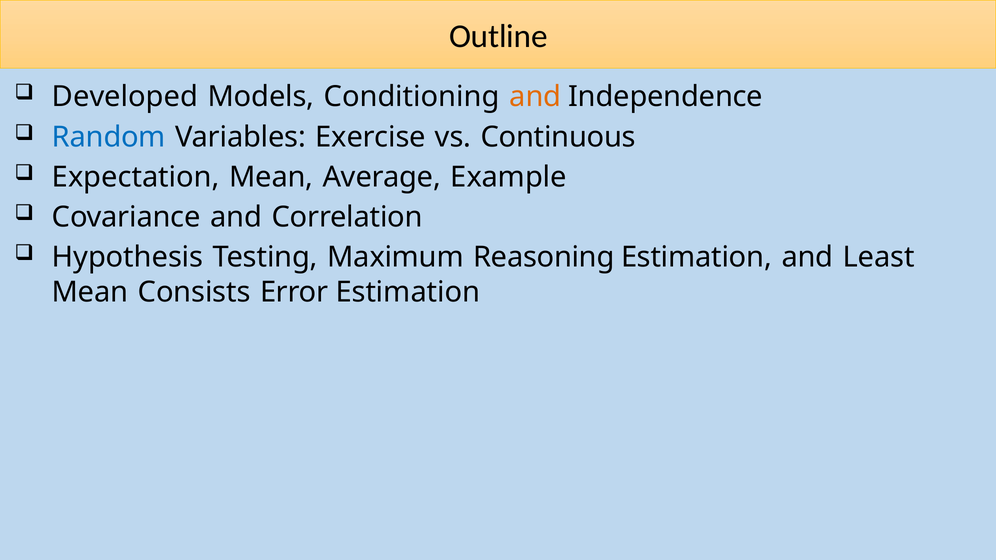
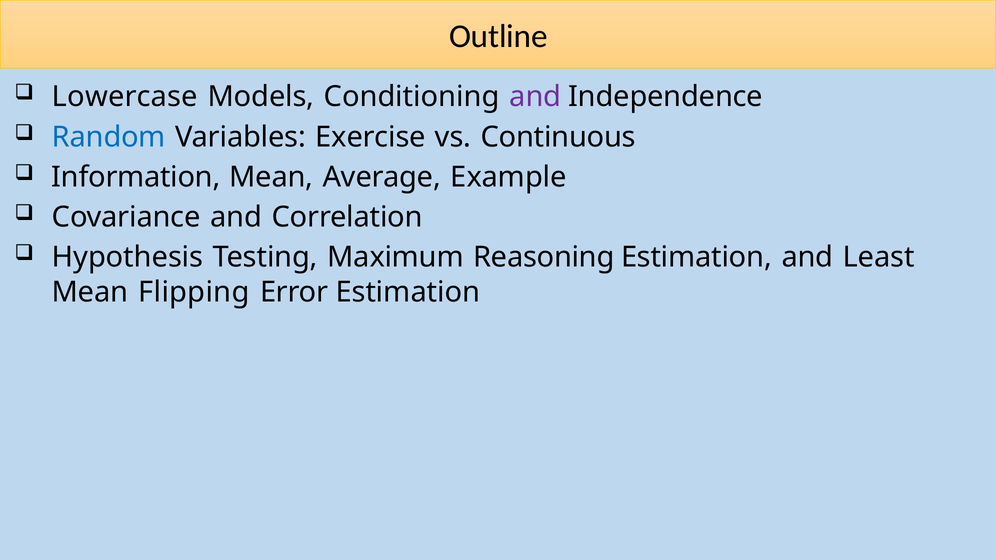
Developed: Developed -> Lowercase (125, 97)
and colour: orange -> purple (535, 97)
Expectation: Expectation -> Information (136, 177)
Consists: Consists -> Flipping (194, 292)
